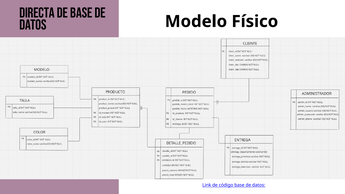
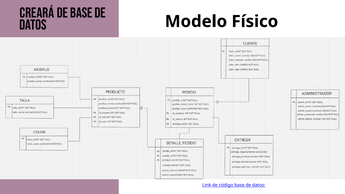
Directa: Directa -> Creará (37, 13)
